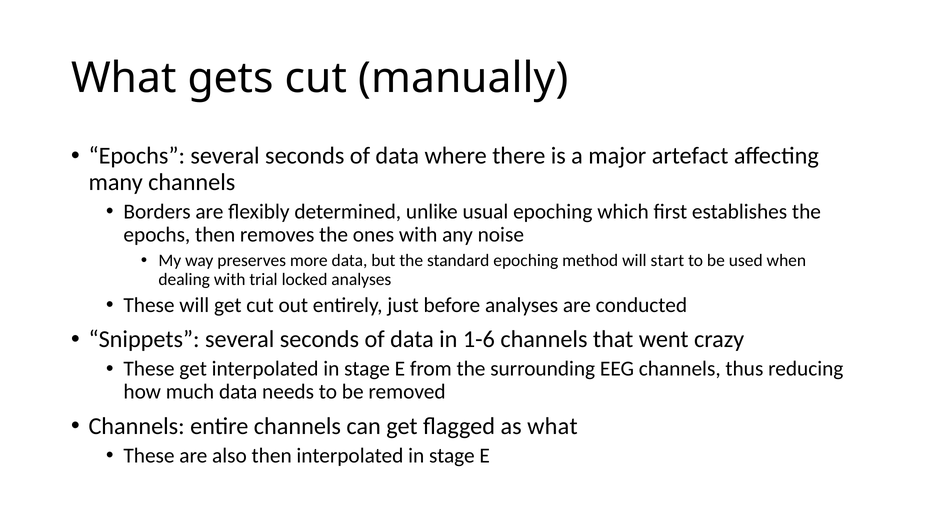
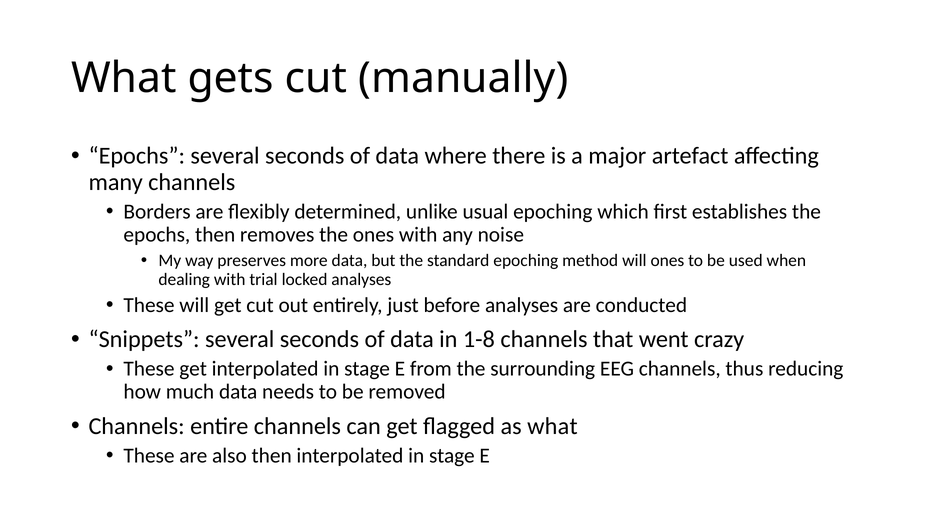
will start: start -> ones (667, 261)
1-6: 1-6 -> 1-8 (479, 340)
